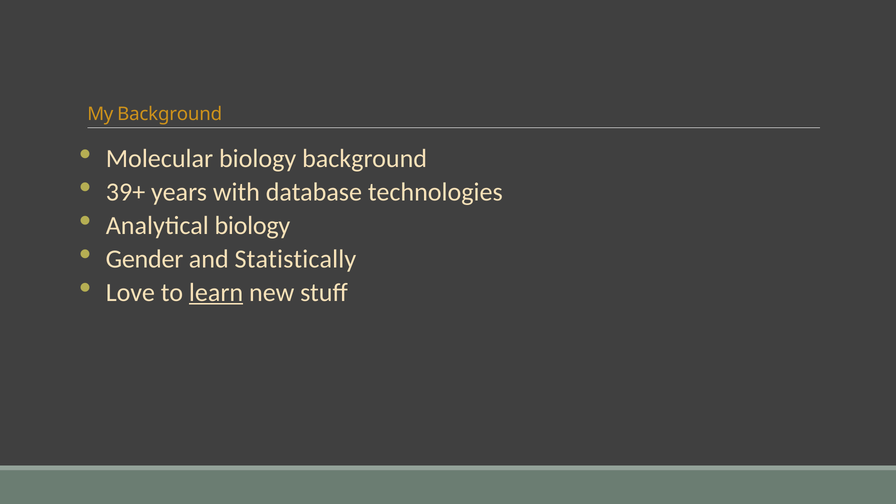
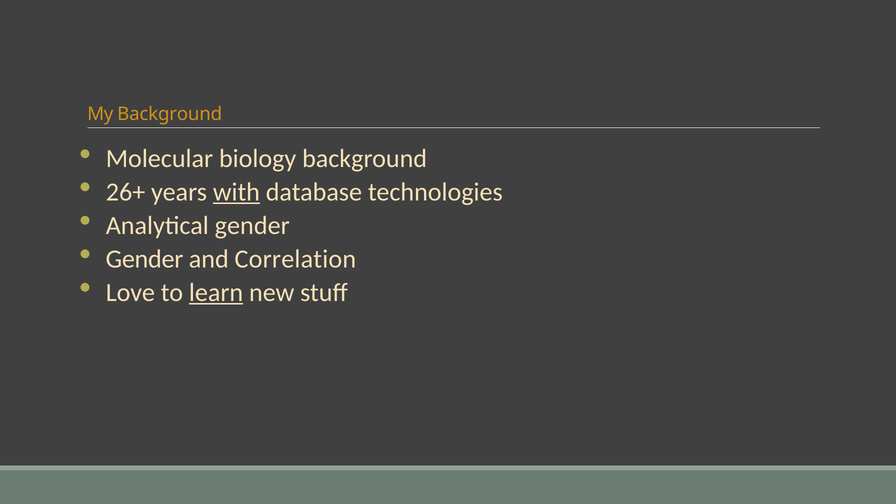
39+: 39+ -> 26+ (126, 192)
with underline: none -> present (236, 192)
Analytical biology: biology -> gender (252, 226)
Statistically: Statistically -> Correlation (295, 259)
